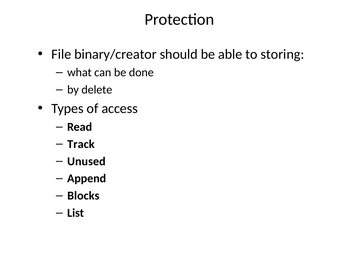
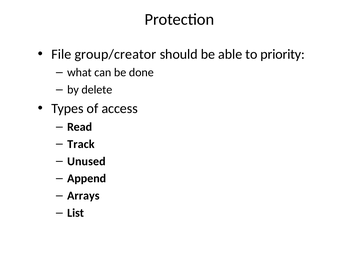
binary/creator: binary/creator -> group/creator (115, 54)
storing: storing -> priority (283, 54)
Blocks: Blocks -> Arrays (83, 195)
